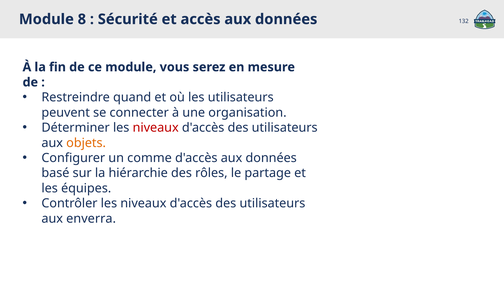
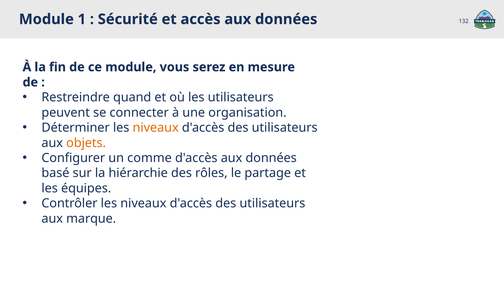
8: 8 -> 1 (82, 19)
niveaux colour: red -> orange (156, 127)
enverra: enverra -> marque (91, 218)
